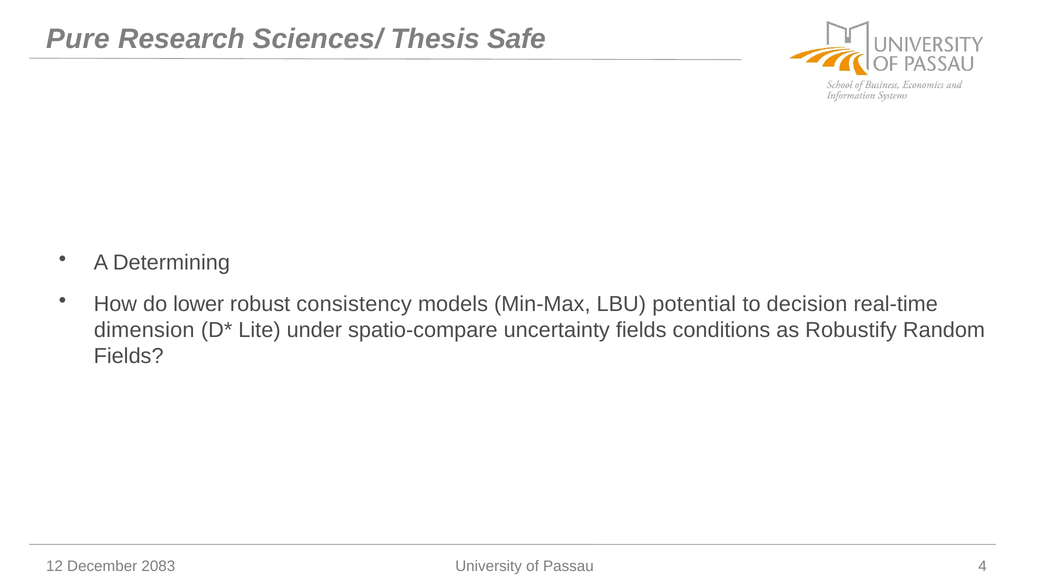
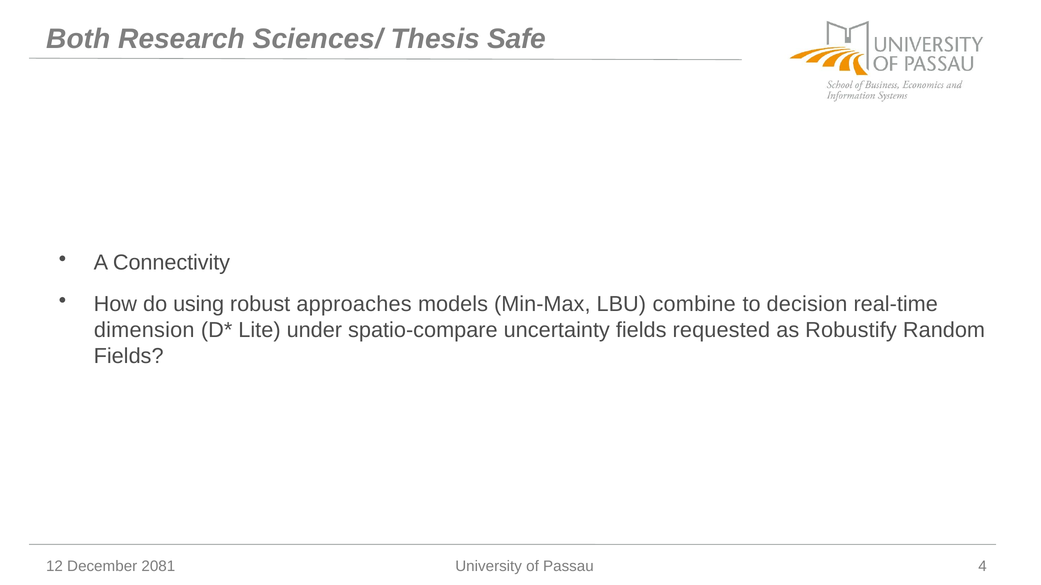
Pure: Pure -> Both (78, 39)
Determining: Determining -> Connectivity (172, 263)
lower: lower -> using (199, 304)
consistency: consistency -> approaches (354, 304)
potential: potential -> combine (694, 304)
conditions: conditions -> requested (721, 330)
2083: 2083 -> 2081 (158, 567)
